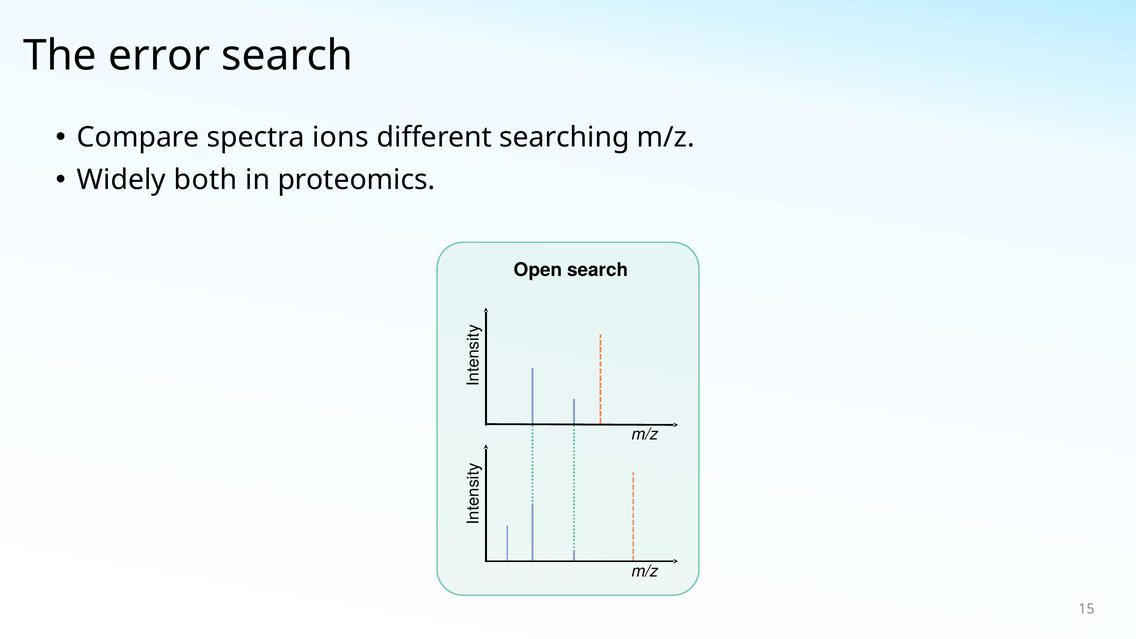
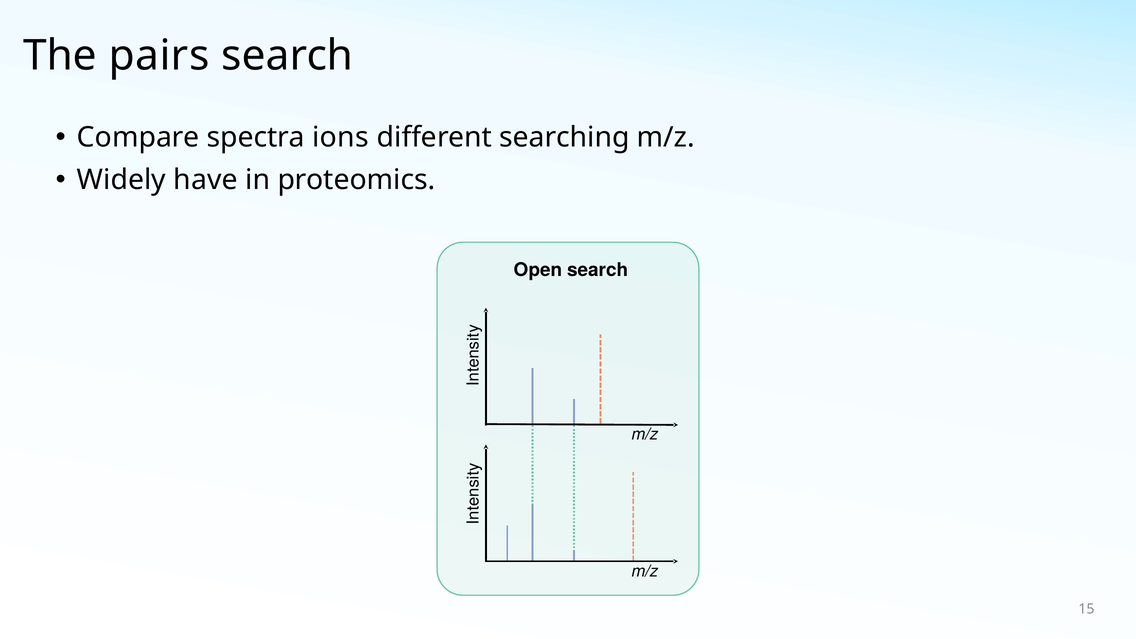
error: error -> pairs (159, 56)
both: both -> have (206, 180)
